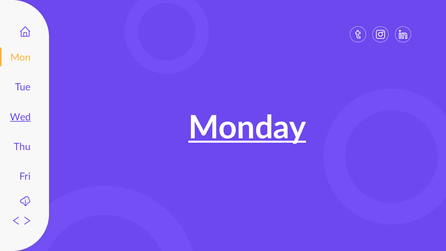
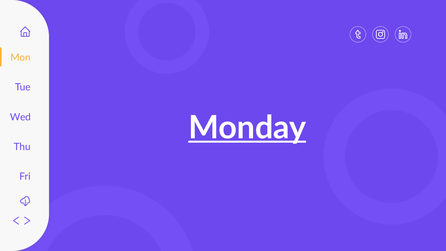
Wed underline: present -> none (20, 117)
